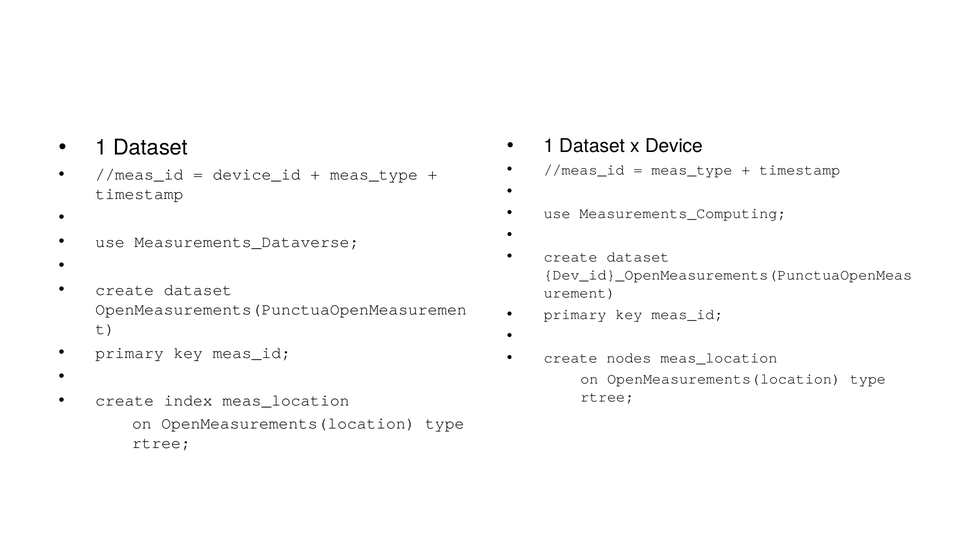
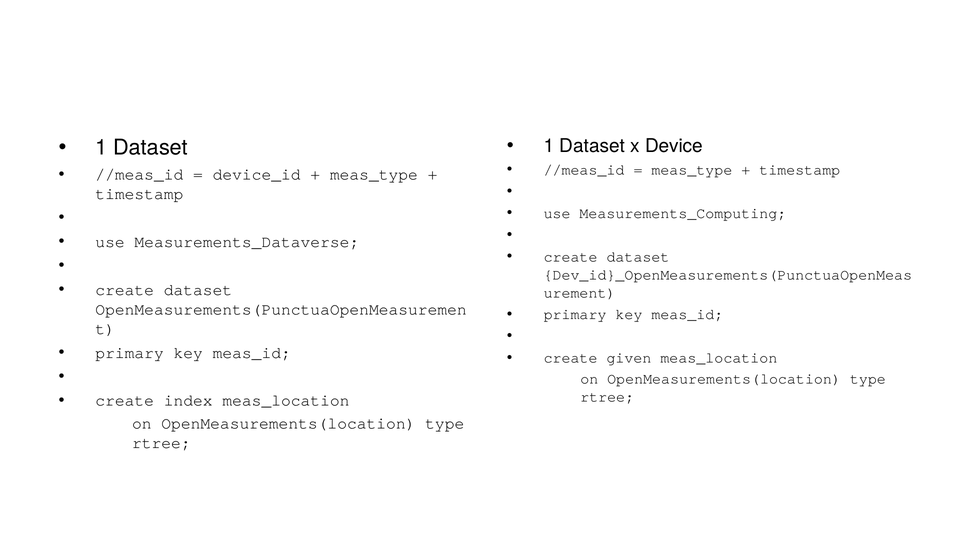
nodes: nodes -> given (629, 358)
